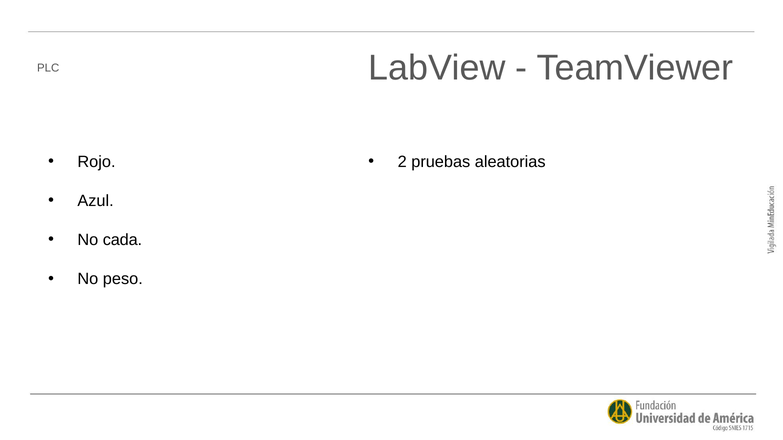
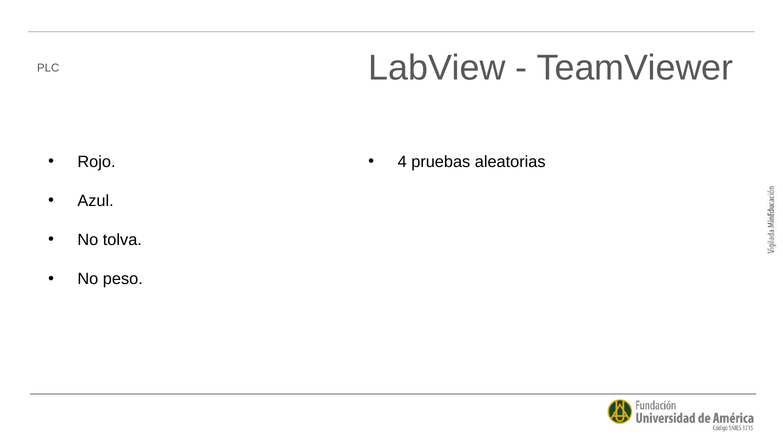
2: 2 -> 4 (402, 162)
cada: cada -> tolva (122, 240)
